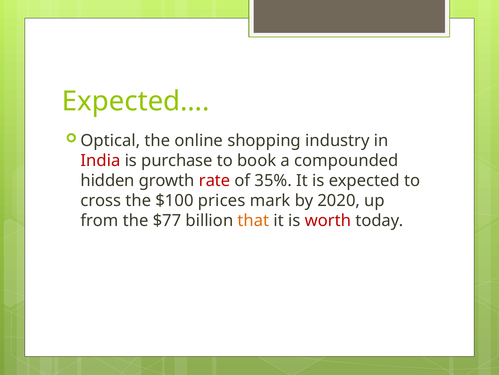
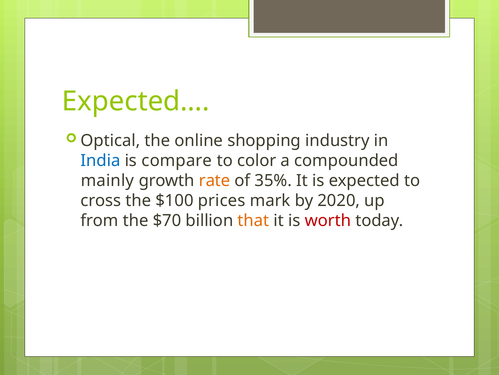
India colour: red -> blue (101, 160)
purchase: purchase -> compare (177, 160)
book: book -> color (257, 160)
hidden: hidden -> mainly (107, 180)
rate colour: red -> orange (215, 180)
$77: $77 -> $70 (167, 220)
